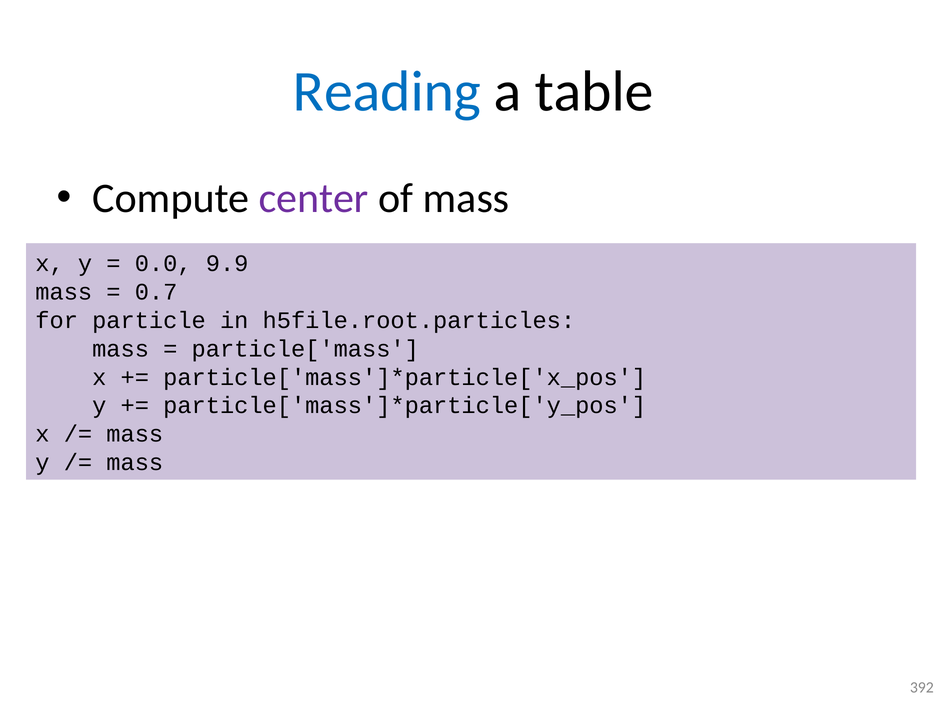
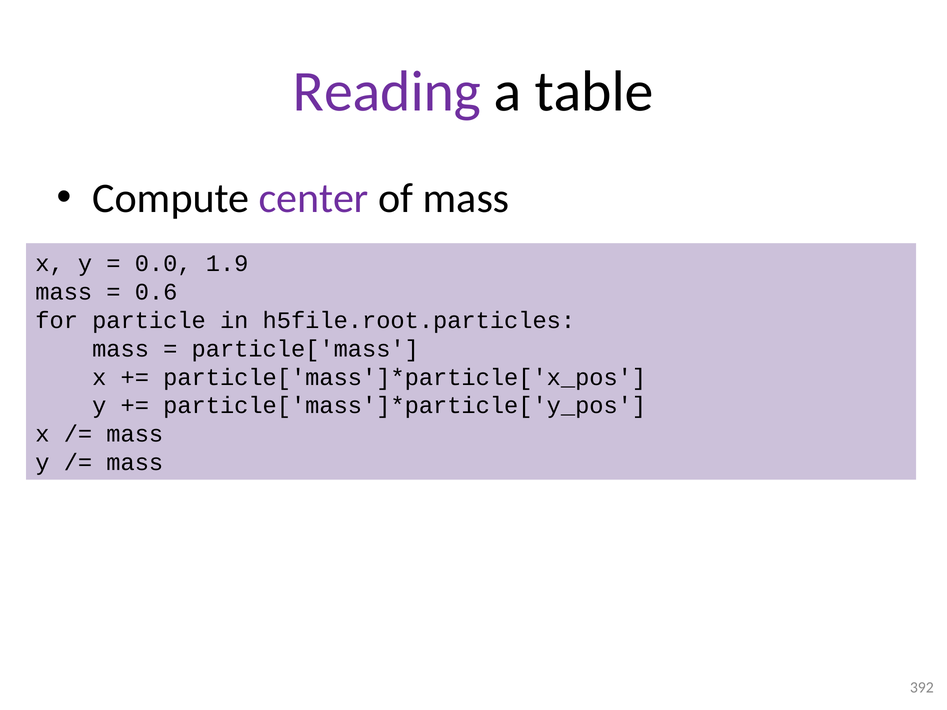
Reading colour: blue -> purple (387, 92)
9.9: 9.9 -> 1.9 (227, 264)
0.7: 0.7 -> 0.6 (156, 292)
